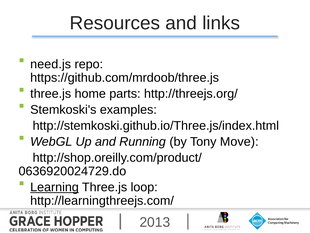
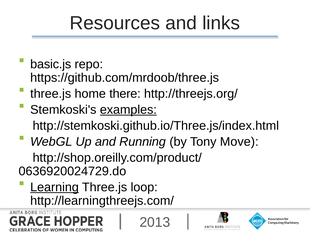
need.js: need.js -> basic.js (51, 64)
parts: parts -> there (125, 94)
examples underline: none -> present (128, 110)
